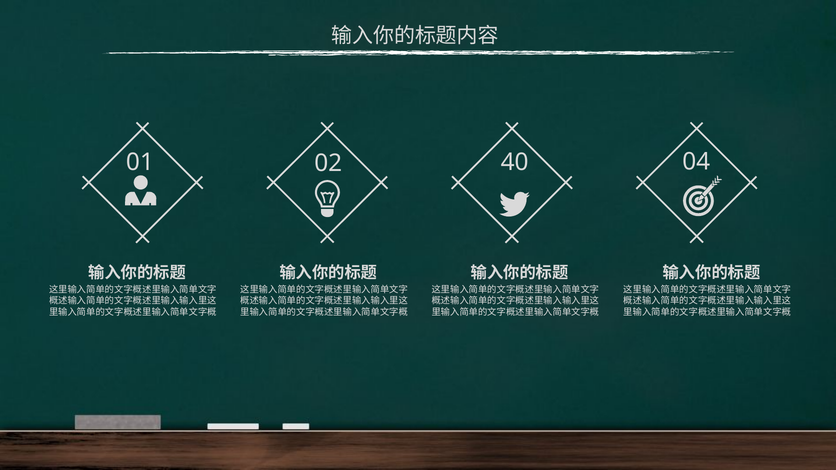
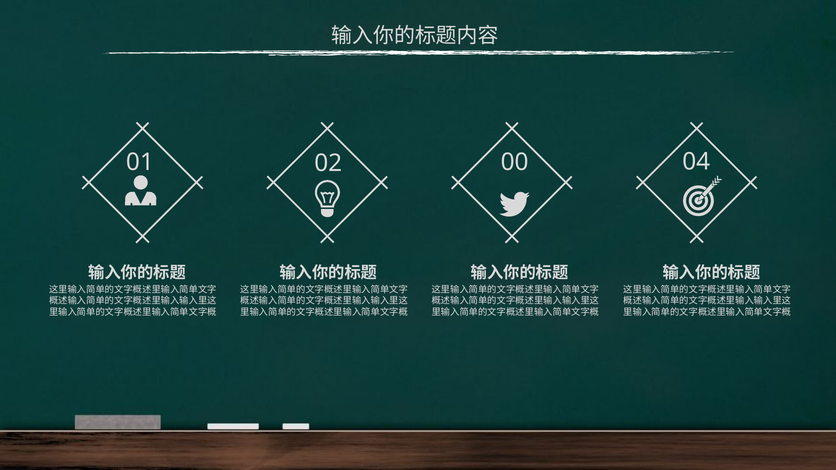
40: 40 -> 00 (515, 162)
